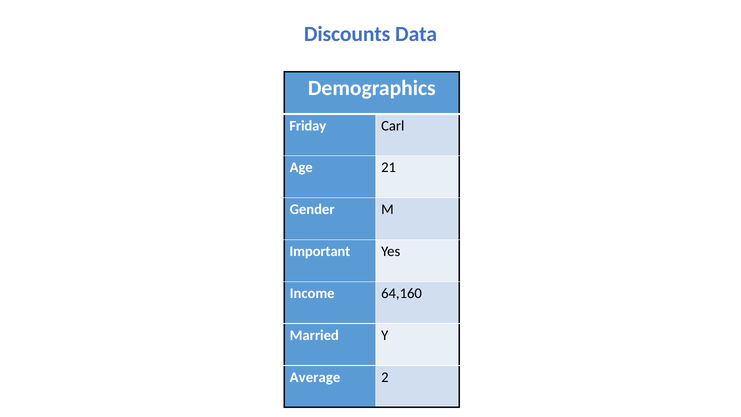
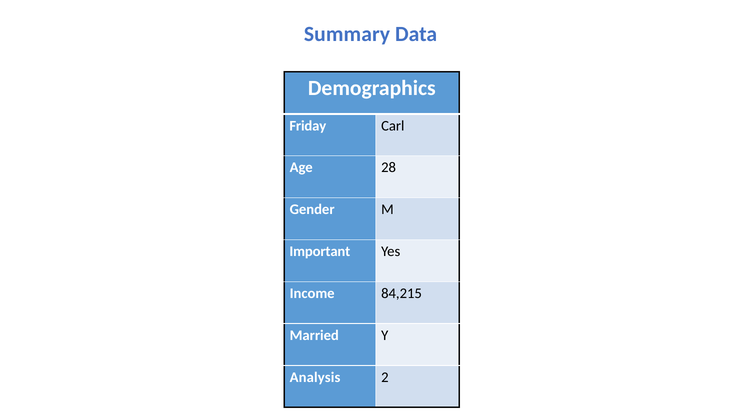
Discounts: Discounts -> Summary (347, 34)
21: 21 -> 28 (389, 168)
64,160: 64,160 -> 84,215 (402, 293)
Average: Average -> Analysis (315, 377)
